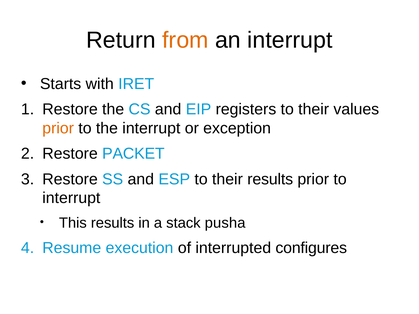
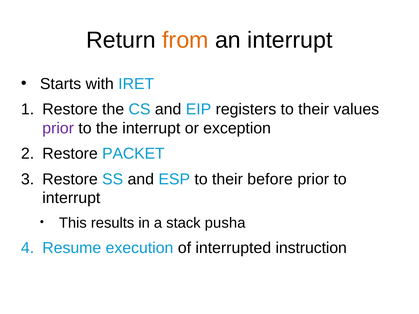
prior colour: orange -> purple (58, 128)
their results: results -> before (270, 179)
configures: configures -> instruction (311, 248)
